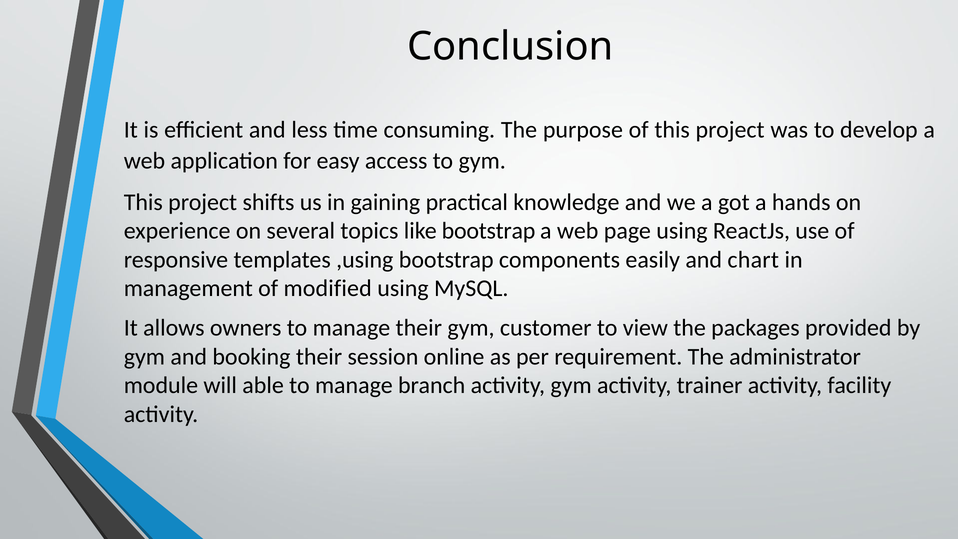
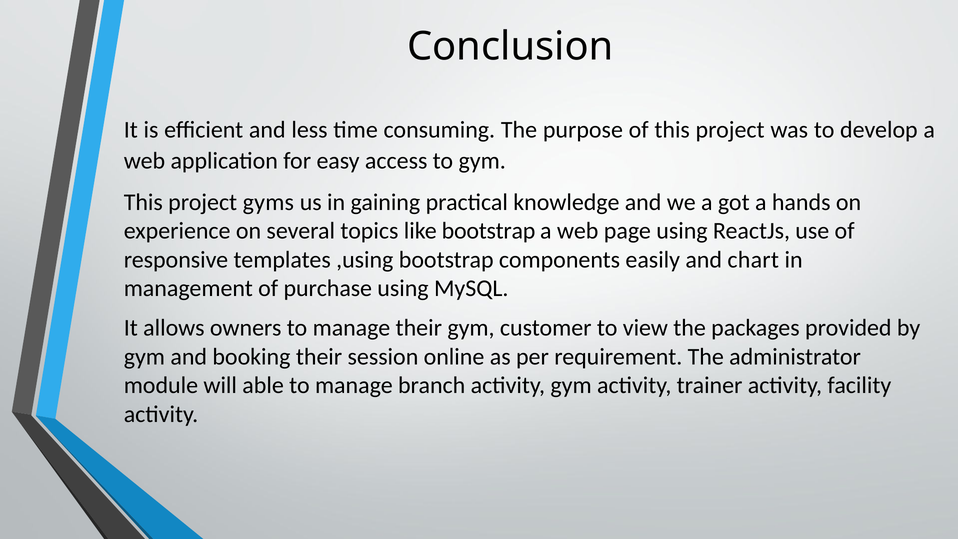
shifts: shifts -> gyms (268, 202)
modified: modified -> purchase (328, 288)
